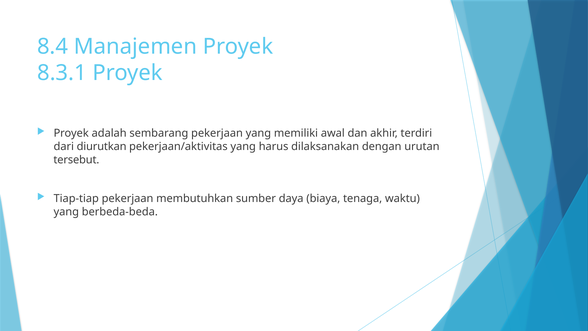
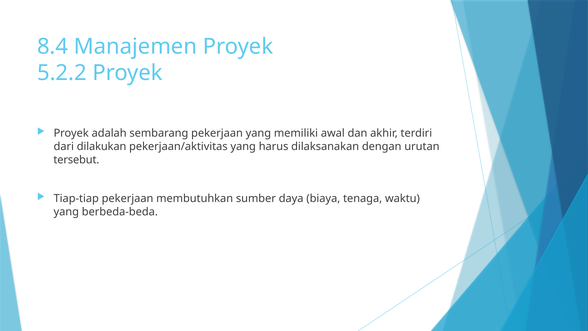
8.3.1: 8.3.1 -> 5.2.2 (62, 73)
diurutkan: diurutkan -> dilakukan (102, 146)
